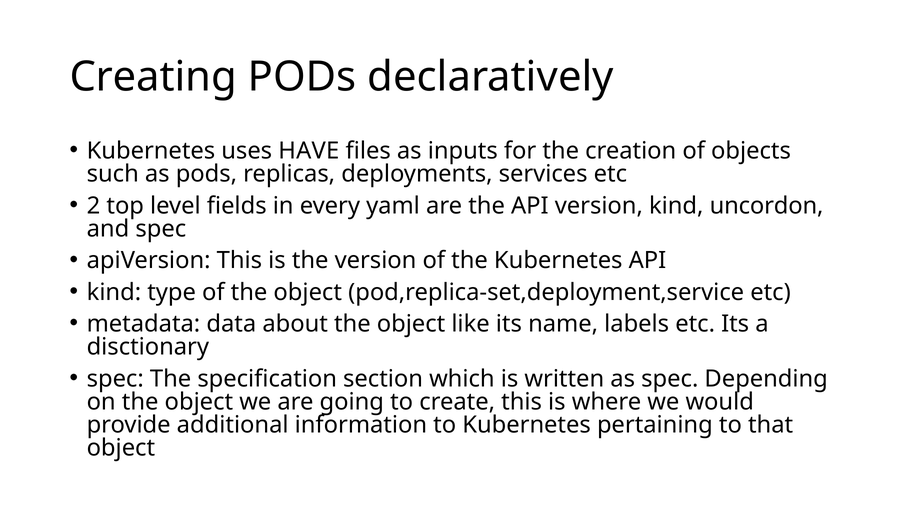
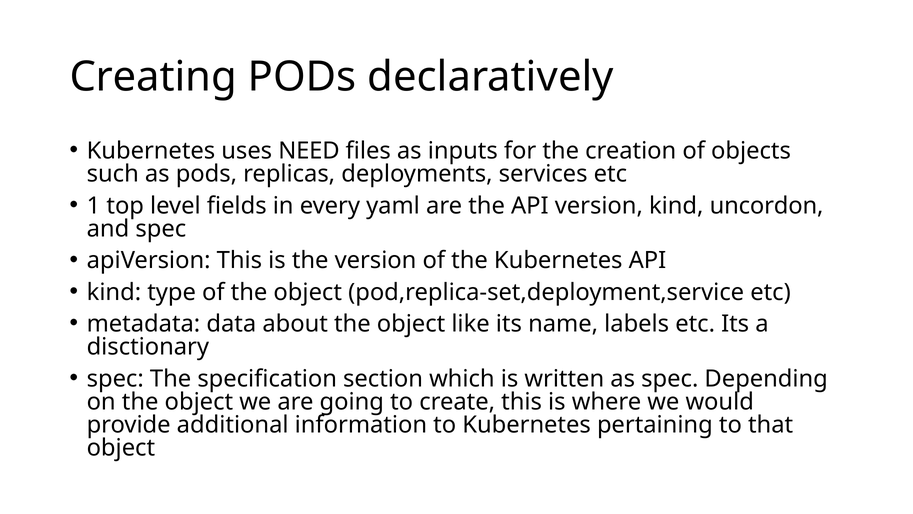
HAVE: HAVE -> NEED (309, 151)
2: 2 -> 1 (94, 206)
